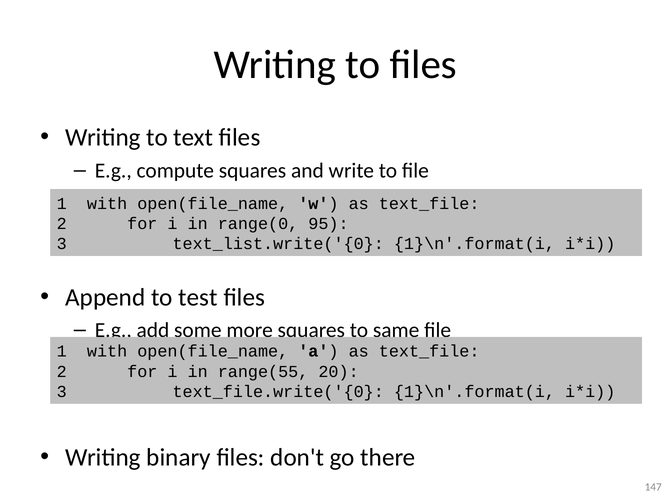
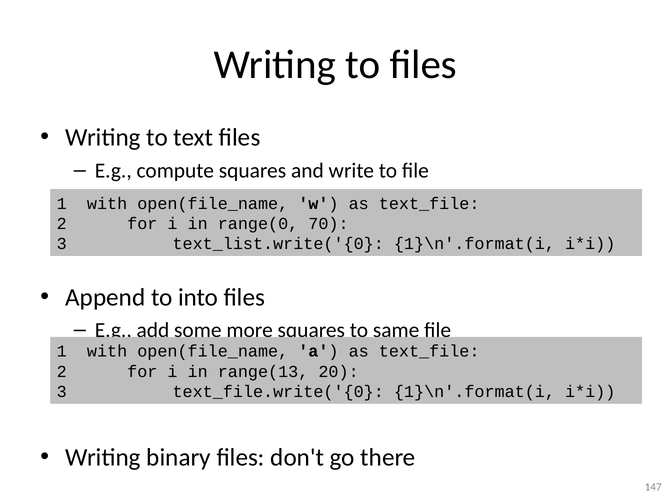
95: 95 -> 70 (328, 224)
test: test -> into (198, 298)
range(55: range(55 -> range(13 (263, 372)
